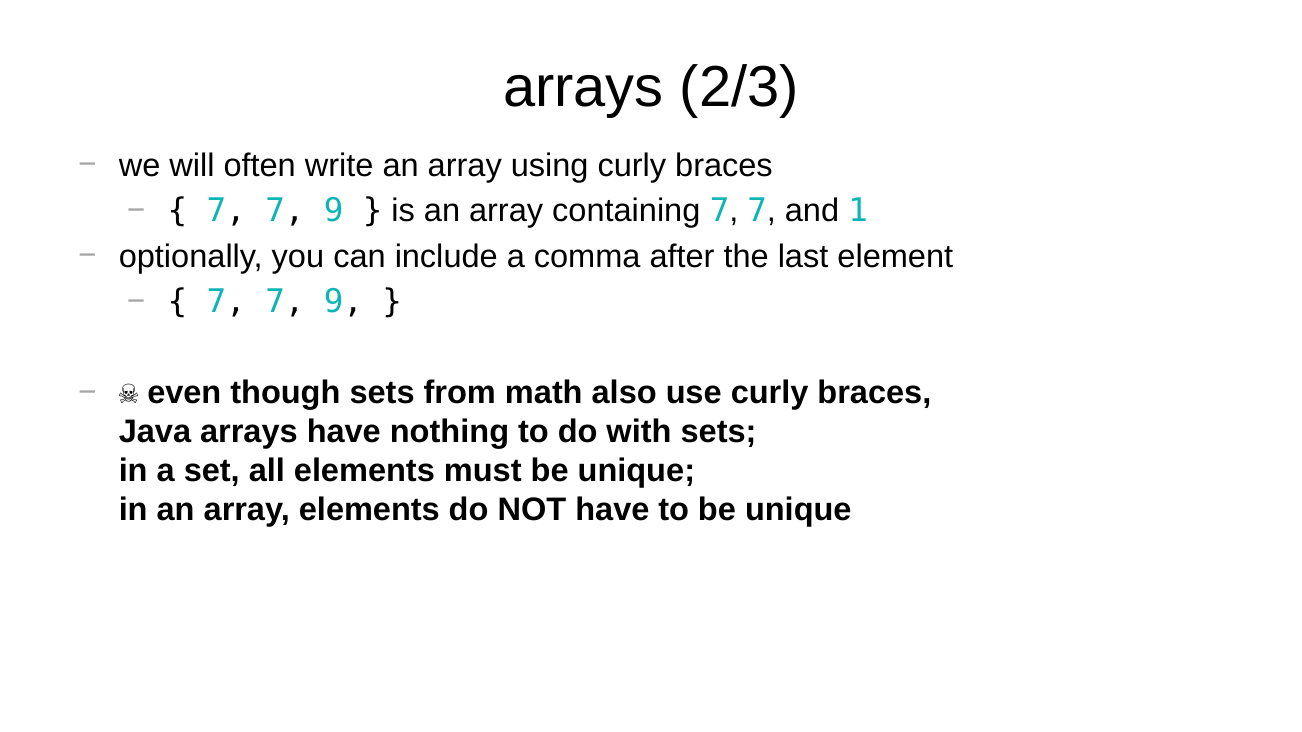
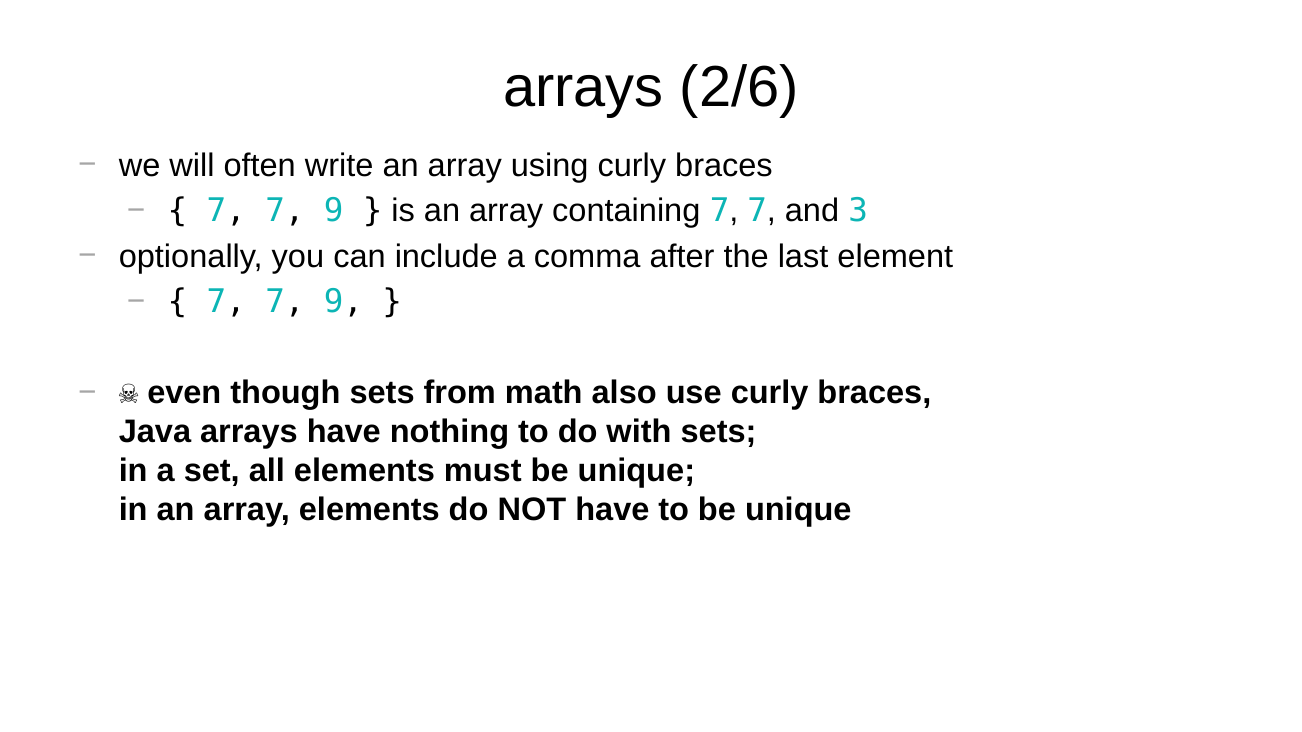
2/3: 2/3 -> 2/6 (739, 88)
1: 1 -> 3 (858, 211)
